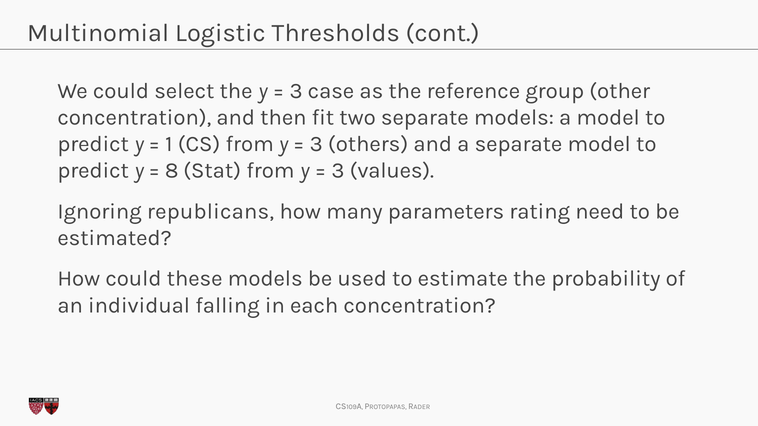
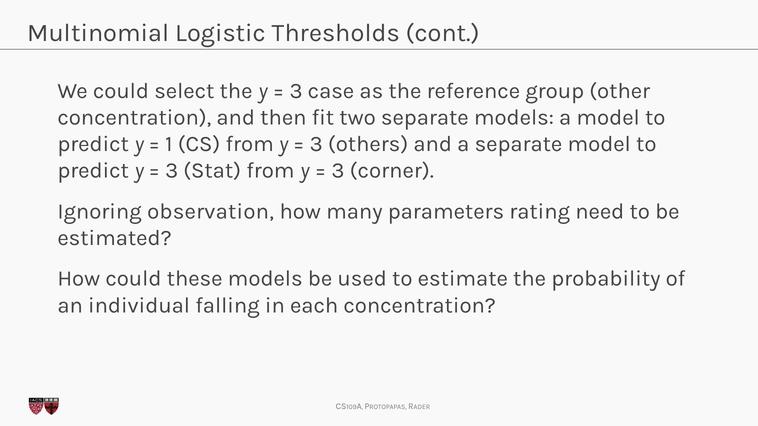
8: 8 -> 3 (172, 170)
values: values -> corner (392, 170)
republicans: republicans -> observation (211, 211)
